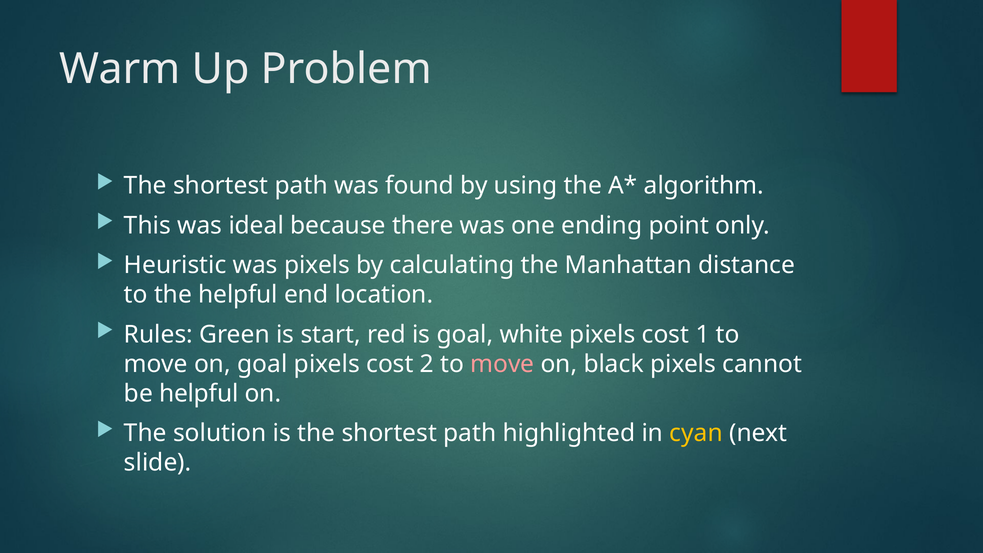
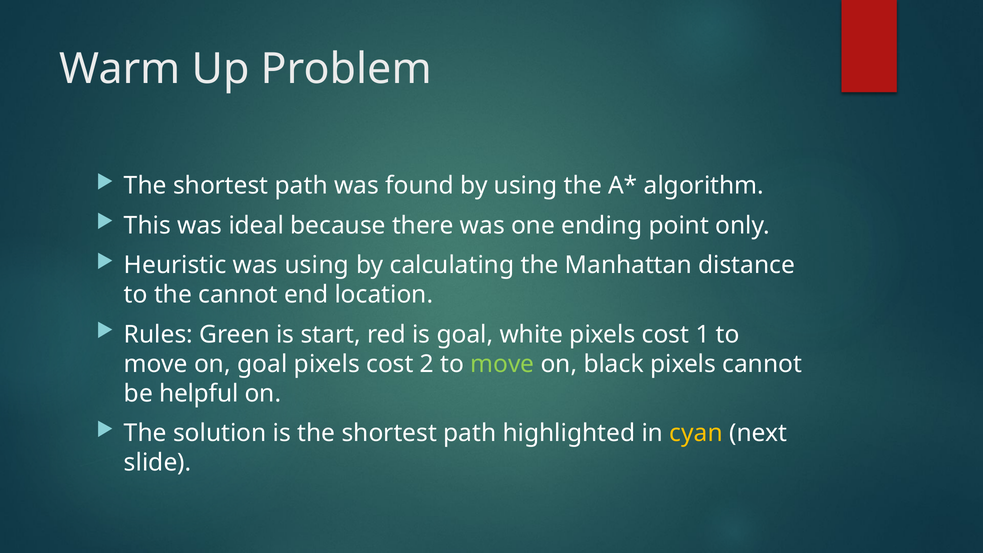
was pixels: pixels -> using (317, 265)
the helpful: helpful -> cannot (238, 295)
move colour: pink -> light green (502, 364)
